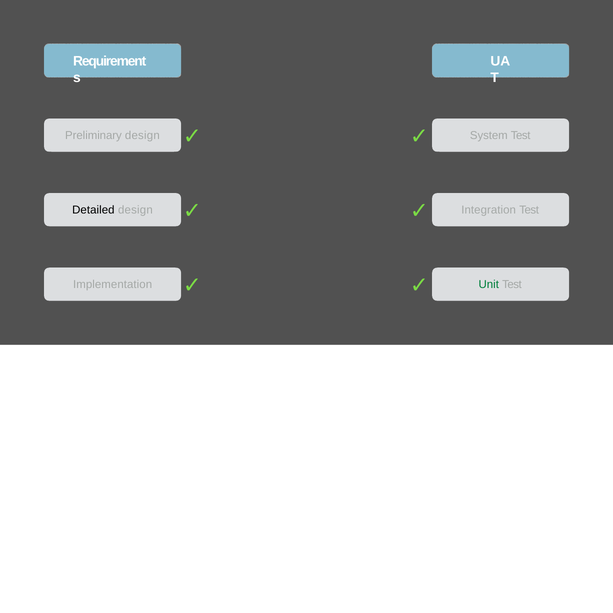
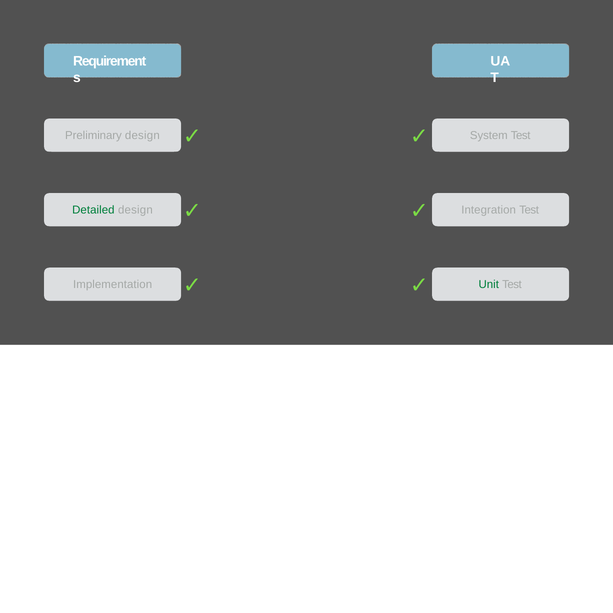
Detailed colour: black -> green (93, 210)
